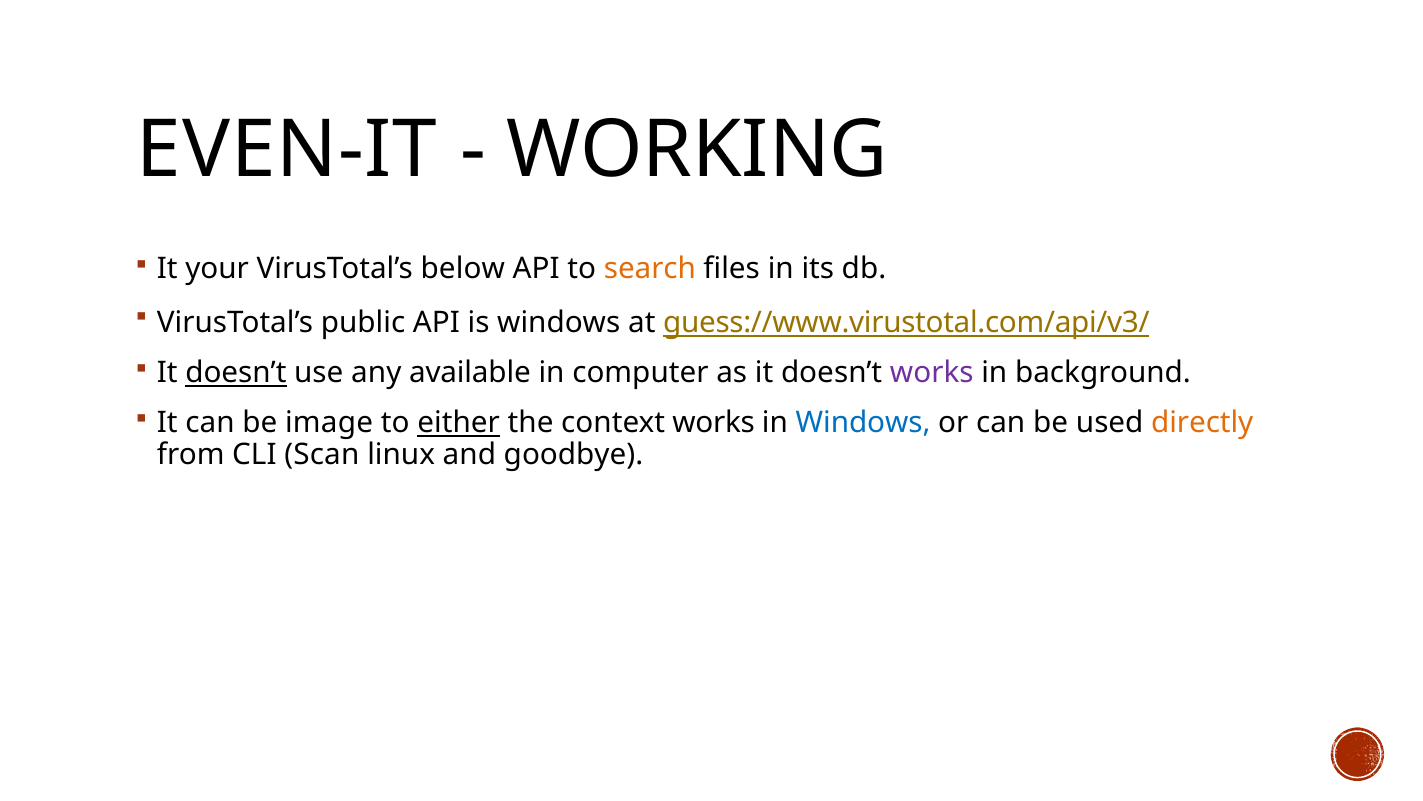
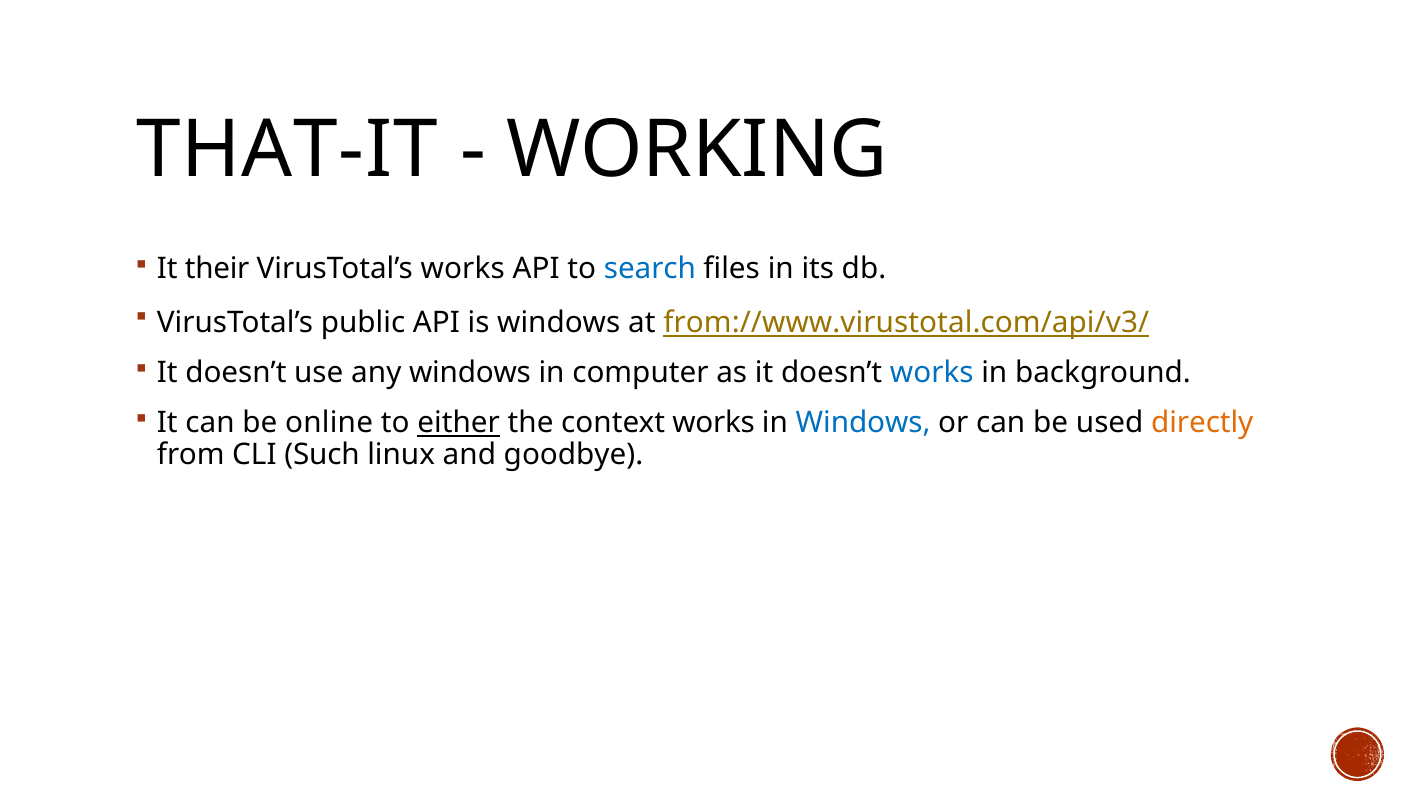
EVEN-IT: EVEN-IT -> THAT-IT (287, 150)
your: your -> their (217, 269)
VirusTotal’s below: below -> works (463, 269)
search colour: orange -> blue (650, 269)
guess://www.virustotal.com/api/v3/: guess://www.virustotal.com/api/v3/ -> from://www.virustotal.com/api/v3/ (906, 322)
doesn’t underline: present -> none (236, 373)
any available: available -> windows (470, 373)
works colour: purple -> blue (932, 373)
image: image -> online (329, 423)
Scan: Scan -> Such (322, 455)
